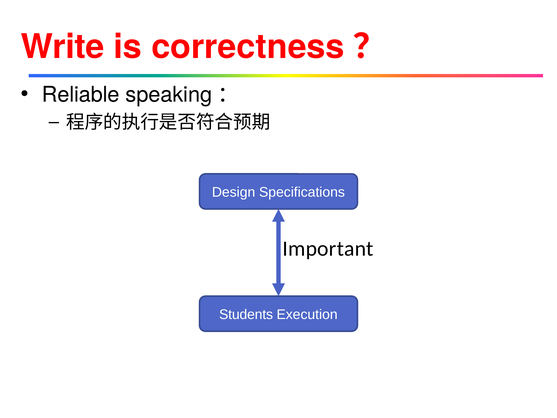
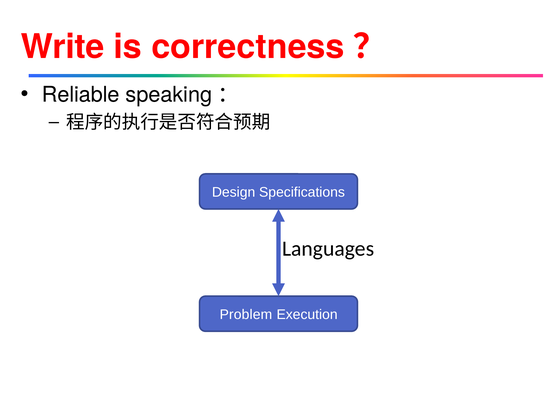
Important: Important -> Languages (328, 248)
Students: Students -> Problem (246, 314)
